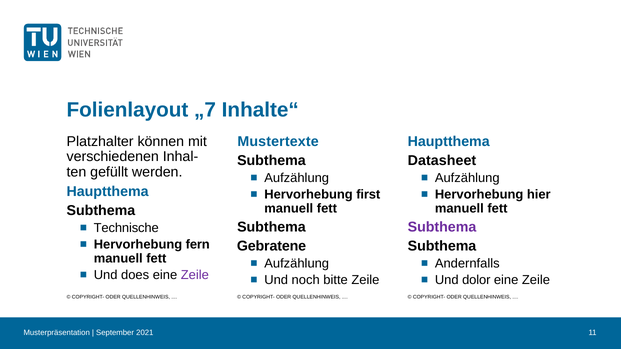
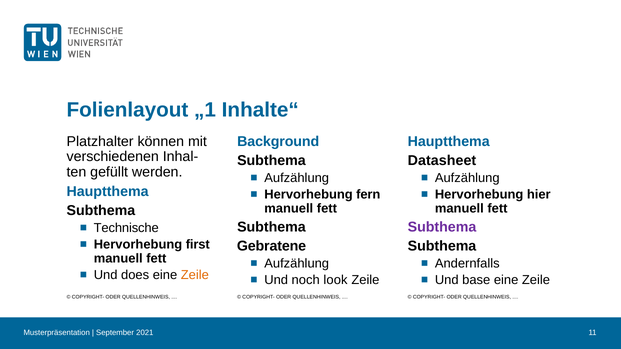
„7: „7 -> „1 (205, 110)
Mustertexte: Mustertexte -> Background (278, 142)
first: first -> fern (368, 195)
fern: fern -> first (198, 245)
Zeile colour: purple -> orange (195, 275)
bitte: bitte -> look (336, 280)
dolor: dolor -> base (476, 280)
